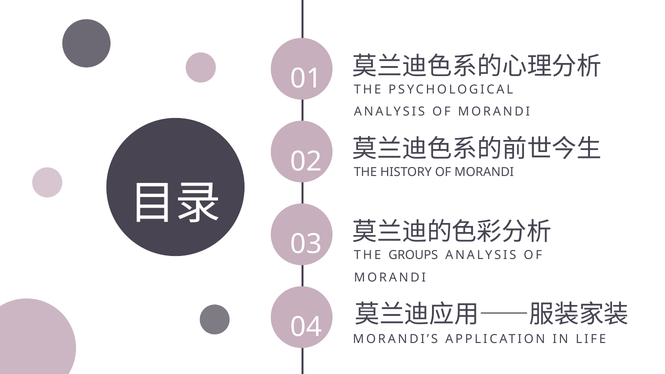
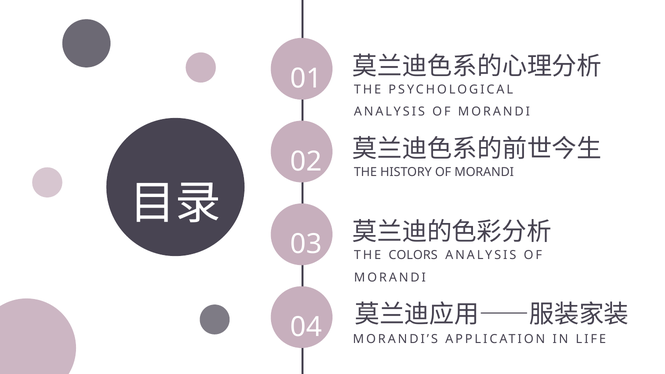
GROUPS: GROUPS -> COLORS (413, 255)
